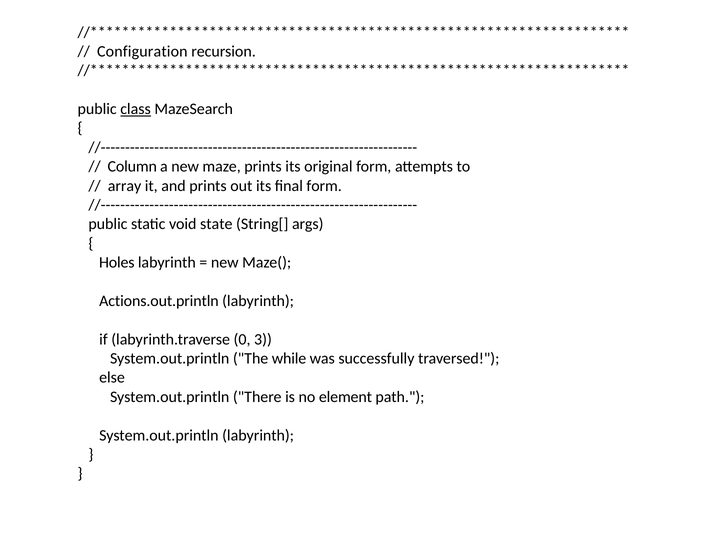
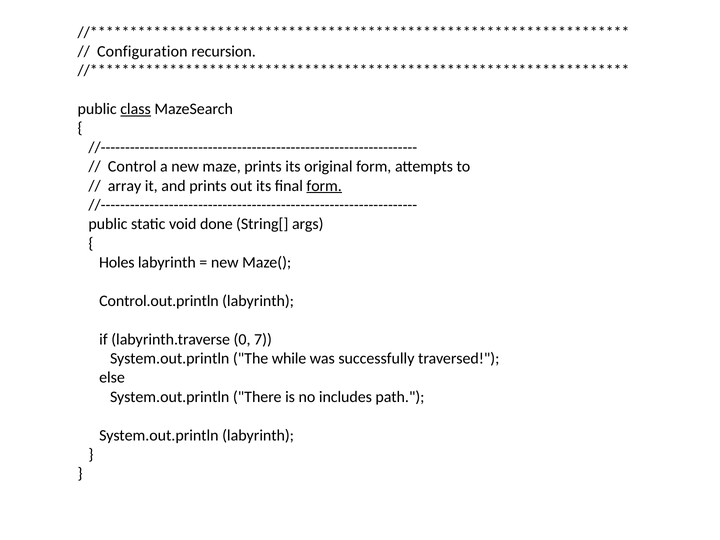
Column: Column -> Control (132, 167)
form underline: none -> present (324, 186)
state: state -> done (216, 224)
Actions.out.println: Actions.out.println -> Control.out.println (159, 301)
3: 3 -> 7 (263, 339)
element: element -> includes (345, 397)
